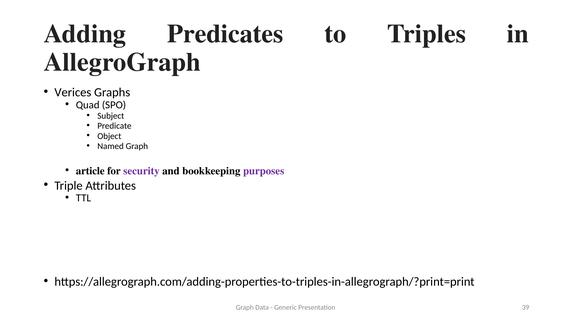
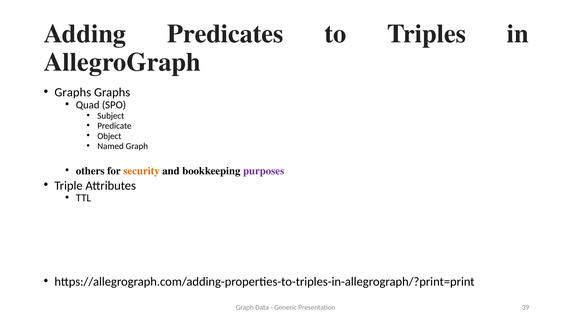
Verices: Verices -> Graphs (73, 92)
article: article -> others (90, 171)
security colour: purple -> orange (141, 171)
